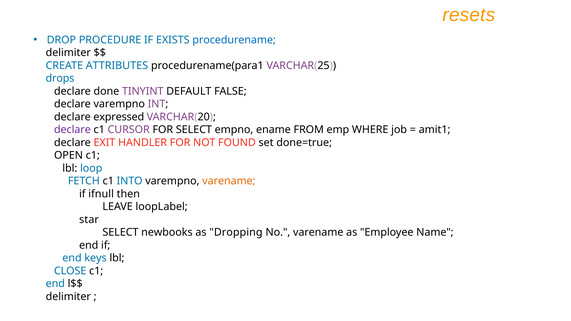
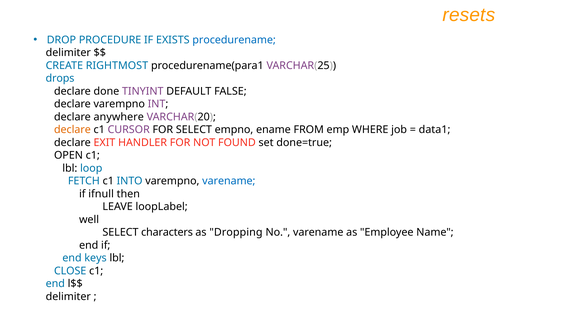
ATTRIBUTES: ATTRIBUTES -> RIGHTMOST (117, 66)
expressed: expressed -> anywhere (119, 117)
declare colour: purple -> orange (72, 130)
amit1: amit1 -> data1 (435, 130)
varename colour: orange -> blue (229, 181)
star: star -> well (89, 220)
newbooks: newbooks -> characters (167, 233)
